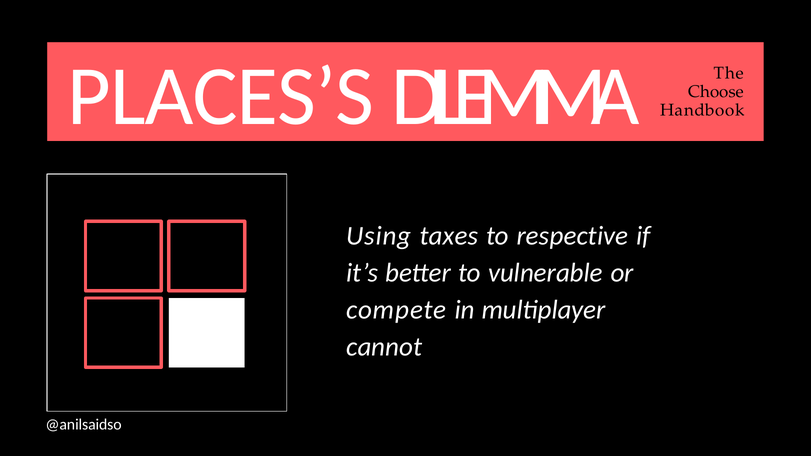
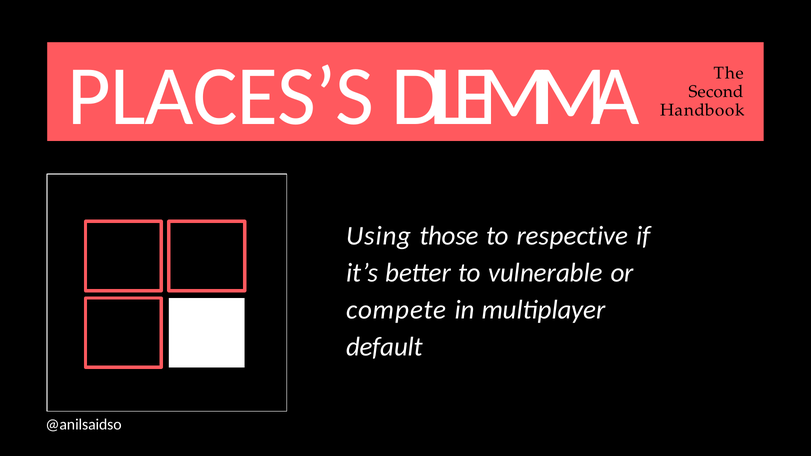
Choose: Choose -> Second (716, 92)
taxes: taxes -> those (449, 236)
cannot: cannot -> default (384, 347)
